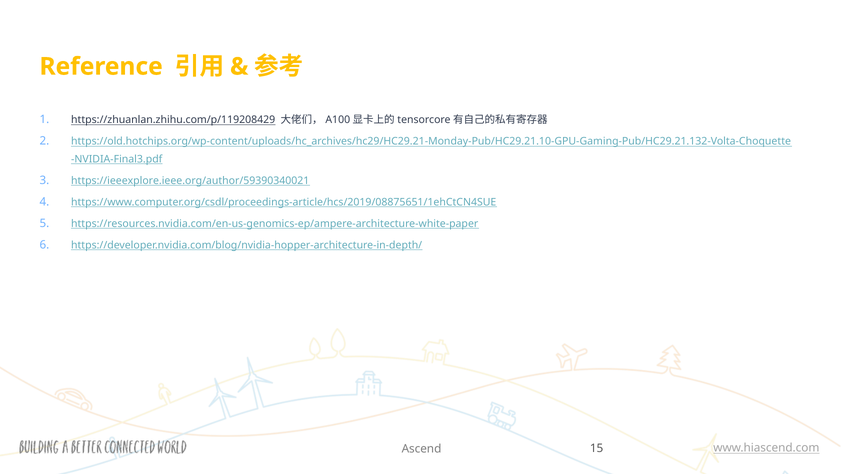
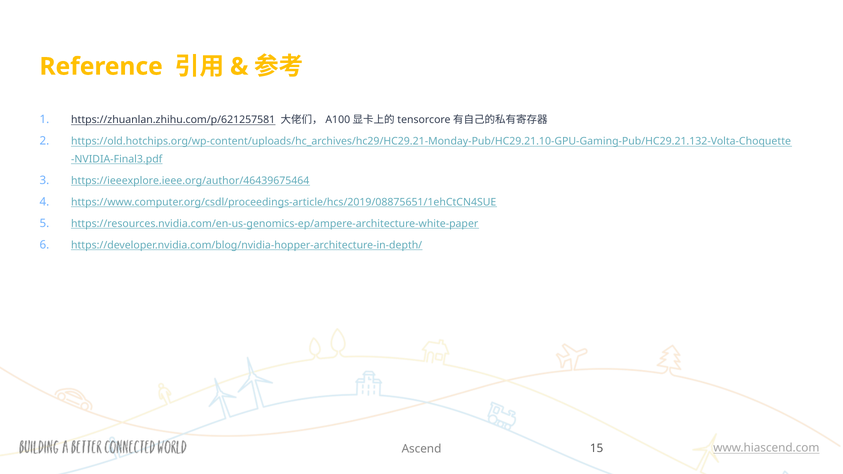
https://zhuanlan.zhihu.com/p/119208429: https://zhuanlan.zhihu.com/p/119208429 -> https://zhuanlan.zhihu.com/p/621257581 (173, 120)
https://ieeexplore.ieee.org/author/59390340021: https://ieeexplore.ieee.org/author/59390340021 -> https://ieeexplore.ieee.org/author/46439675464 (190, 181)
